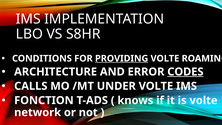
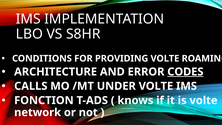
PROVIDING underline: present -> none (122, 58)
